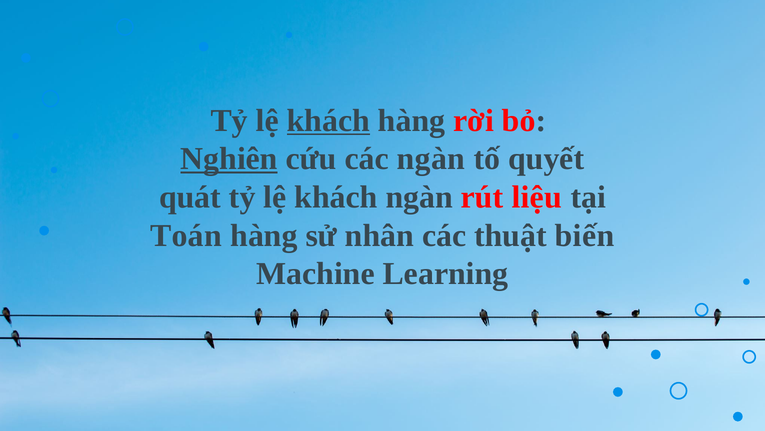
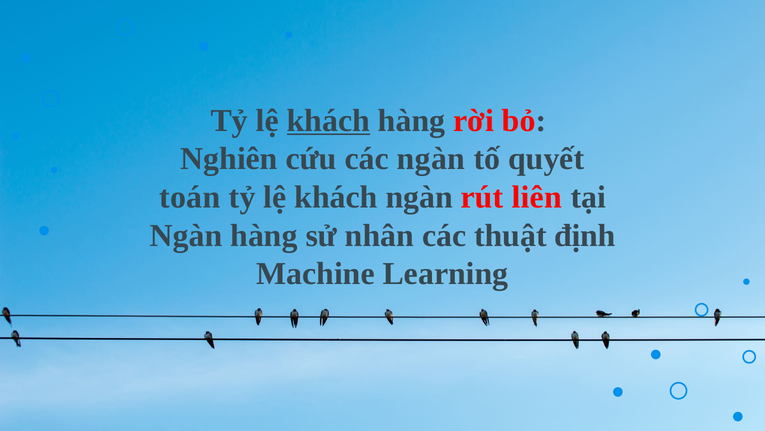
Nghiên underline: present -> none (229, 159)
quát: quát -> toán (190, 197)
liệu: liệu -> liên (537, 197)
Toán: Toán -> Ngàn (186, 235)
biến: biến -> định (585, 235)
